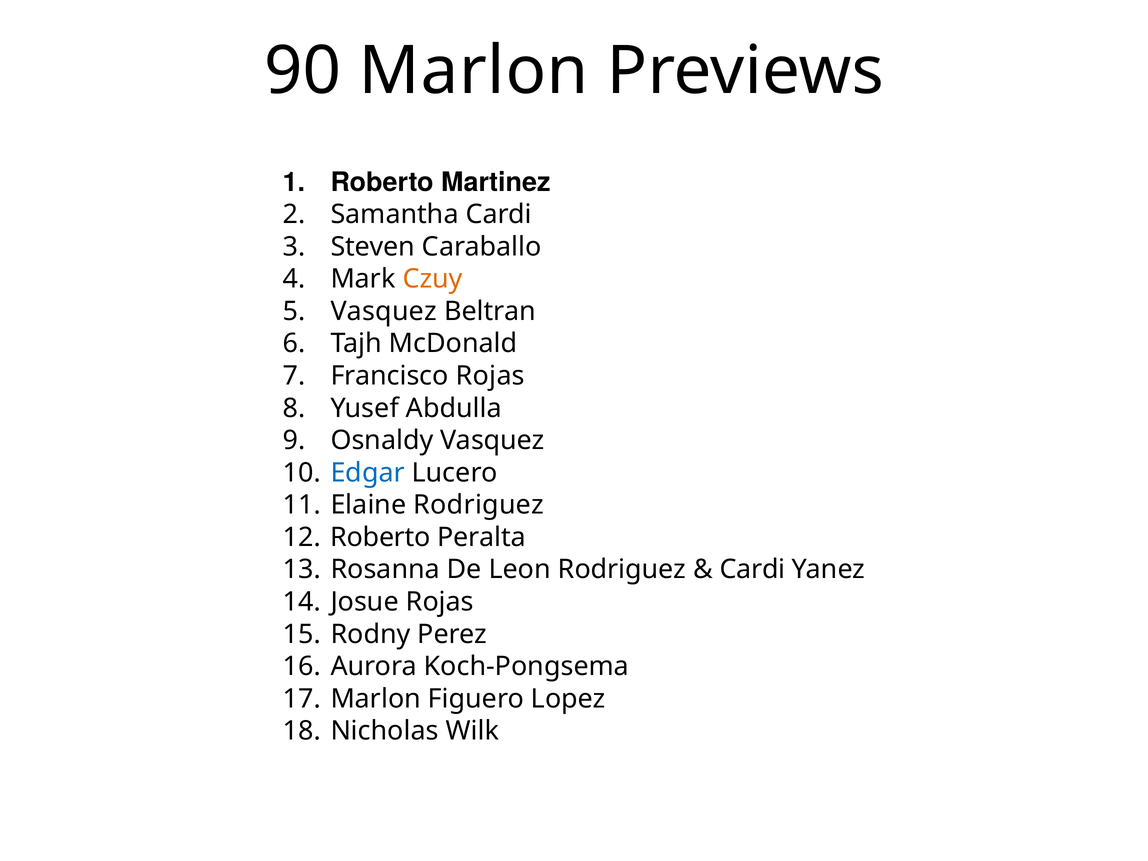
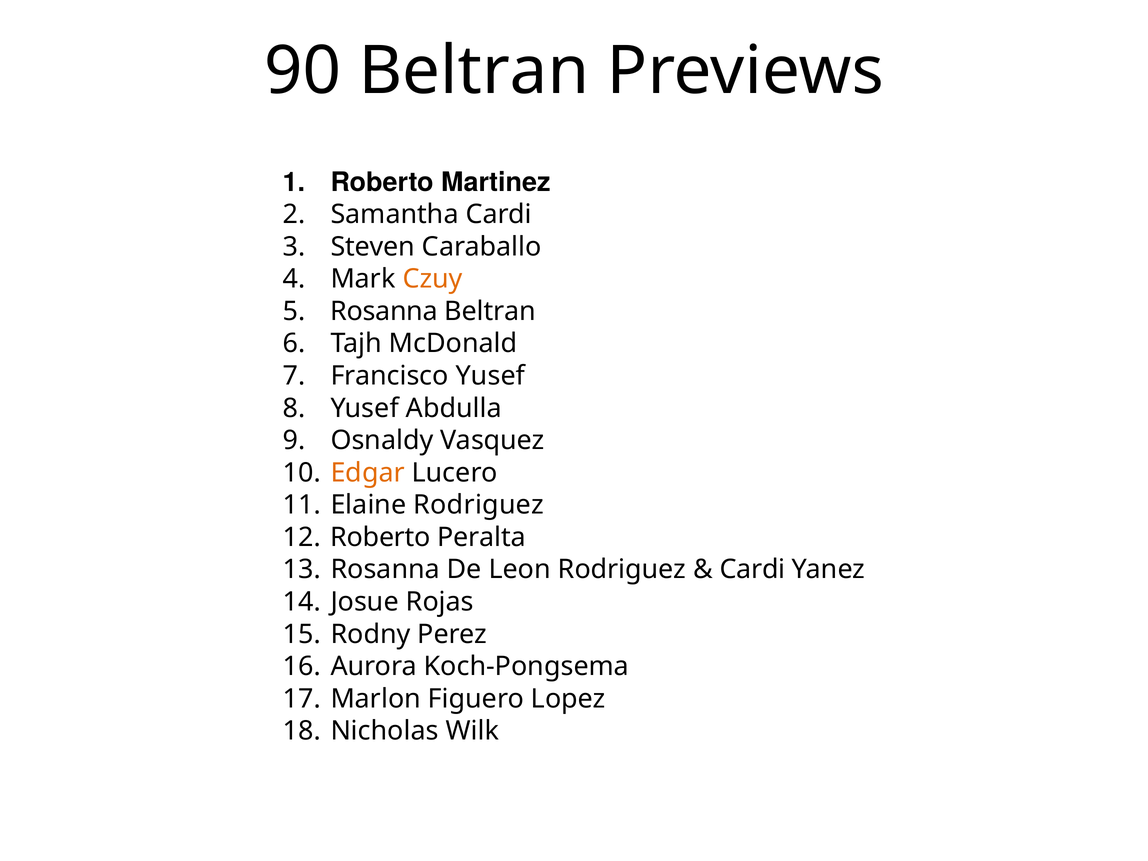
90 Marlon: Marlon -> Beltran (474, 71)
Vasquez: Vasquez -> Rosanna (384, 311)
Francisco Rojas: Rojas -> Yusef (490, 376)
Edgar colour: blue -> orange (368, 473)
